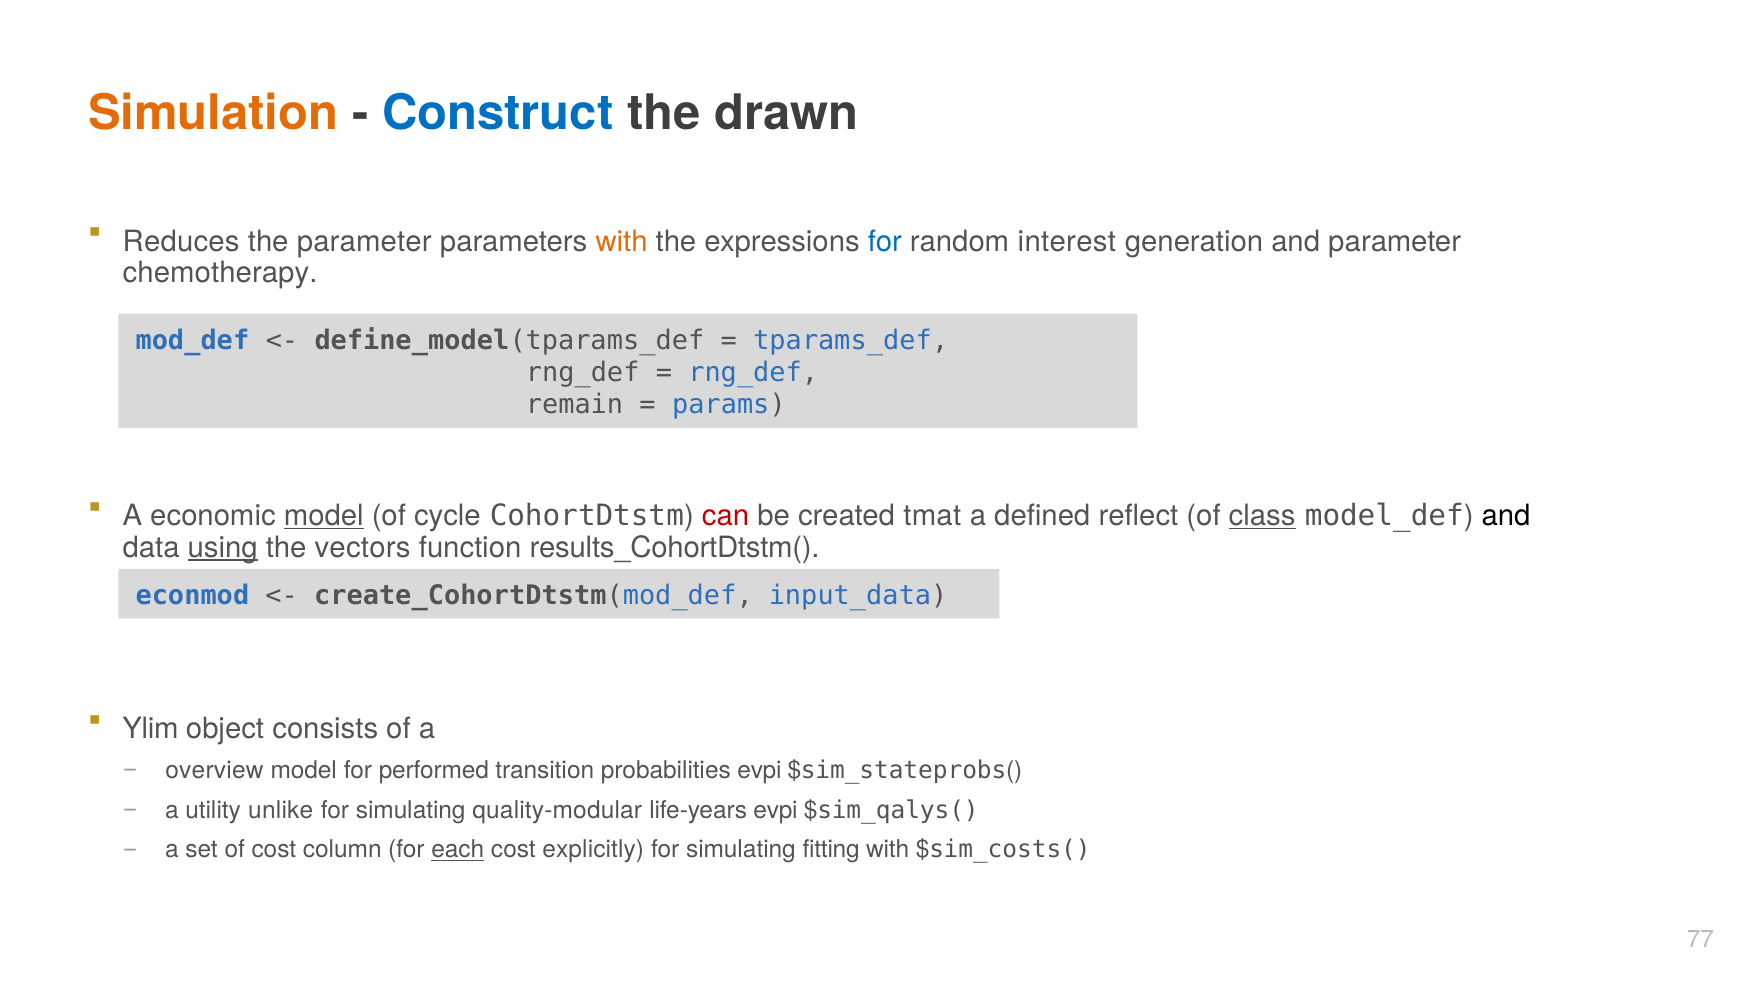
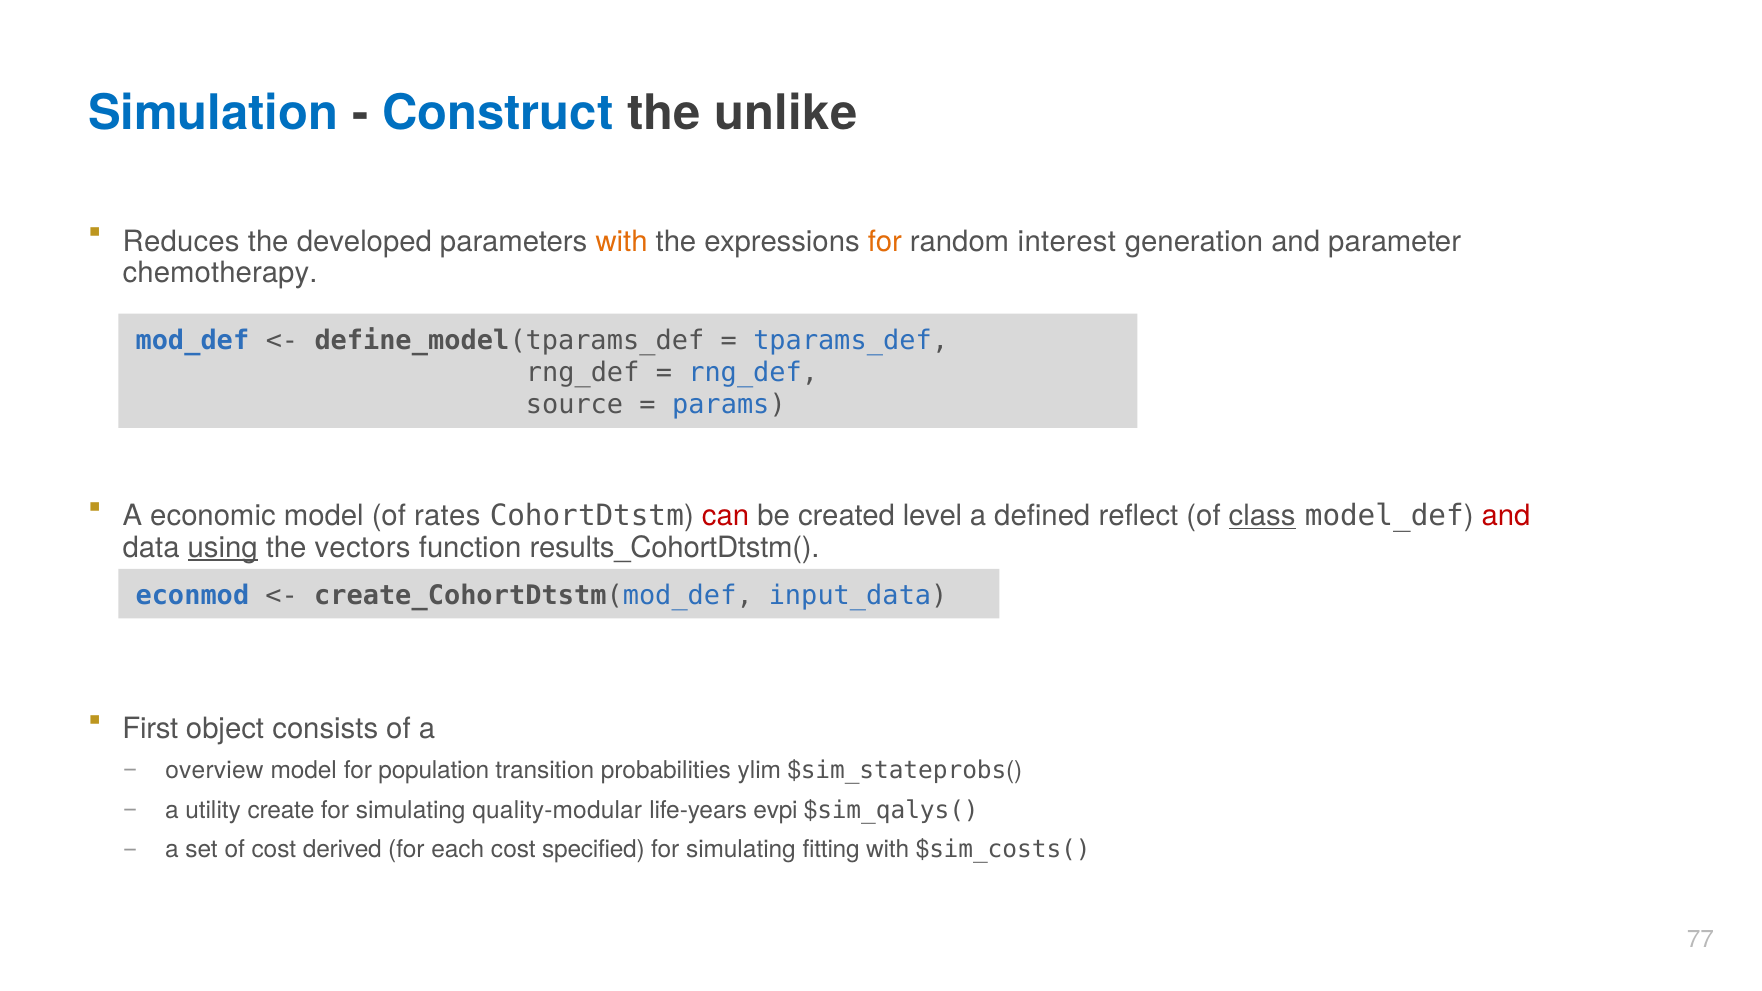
Simulation colour: orange -> blue (213, 113)
drawn: drawn -> unlike (786, 113)
the parameter: parameter -> developed (364, 241)
for colour: blue -> orange (885, 241)
remain: remain -> source (575, 405)
model underline: present -> none (324, 516)
cycle: cycle -> rates (447, 516)
tmat: tmat -> level (933, 516)
and colour: black -> red (1506, 516)
Ylim: Ylim -> First (150, 729)
performed: performed -> population (434, 771)
probabilities evpi: evpi -> ylim (759, 771)
unlike: unlike -> create (281, 810)
column: column -> derived (342, 850)
each underline: present -> none (458, 850)
explicitly: explicitly -> specified (593, 850)
